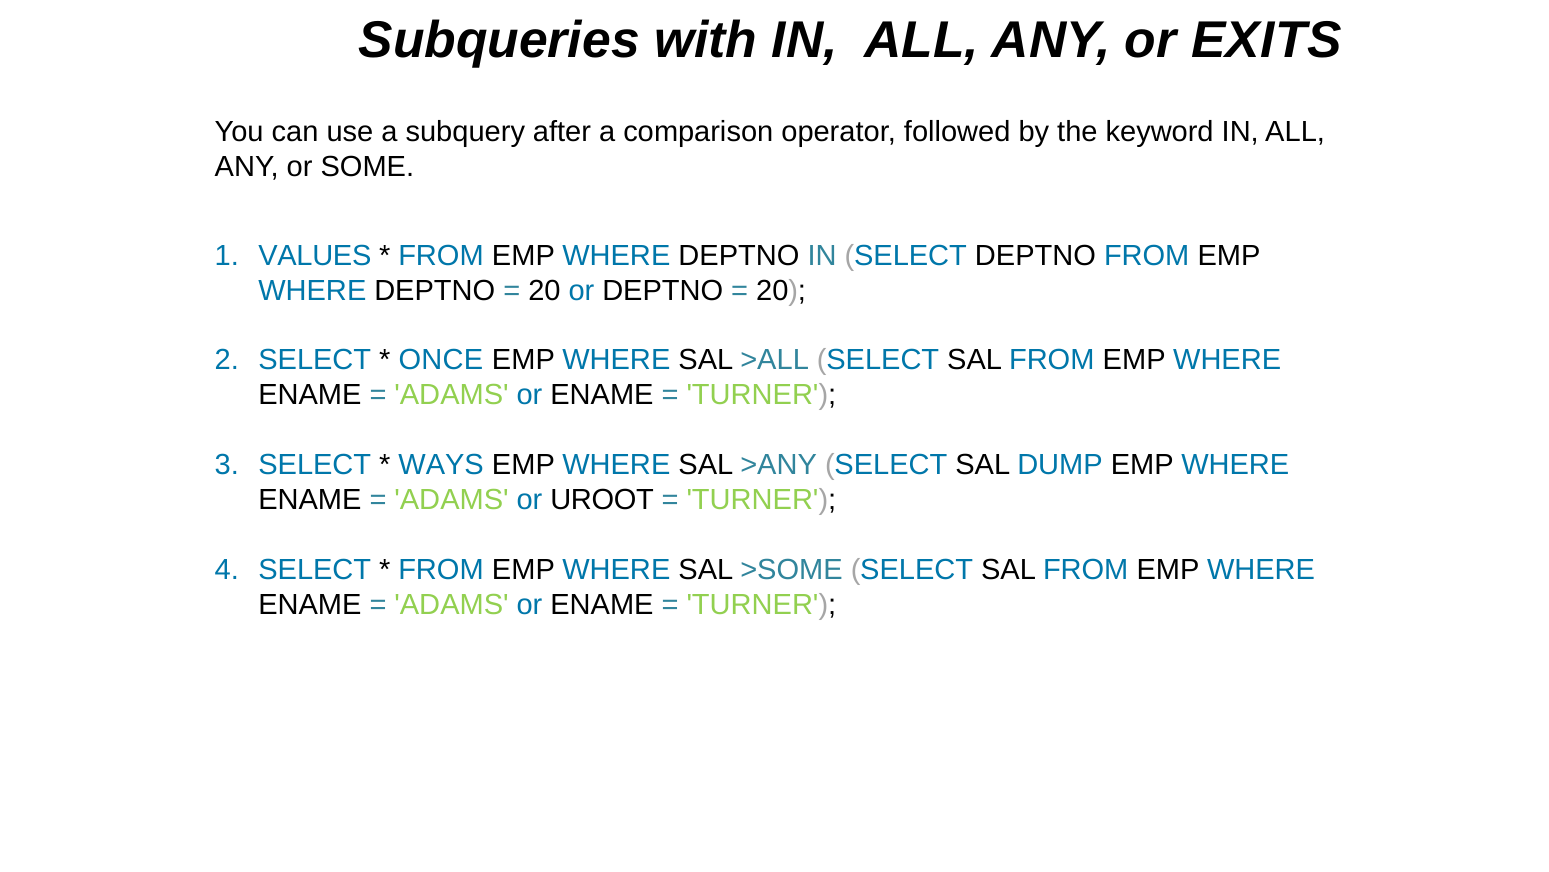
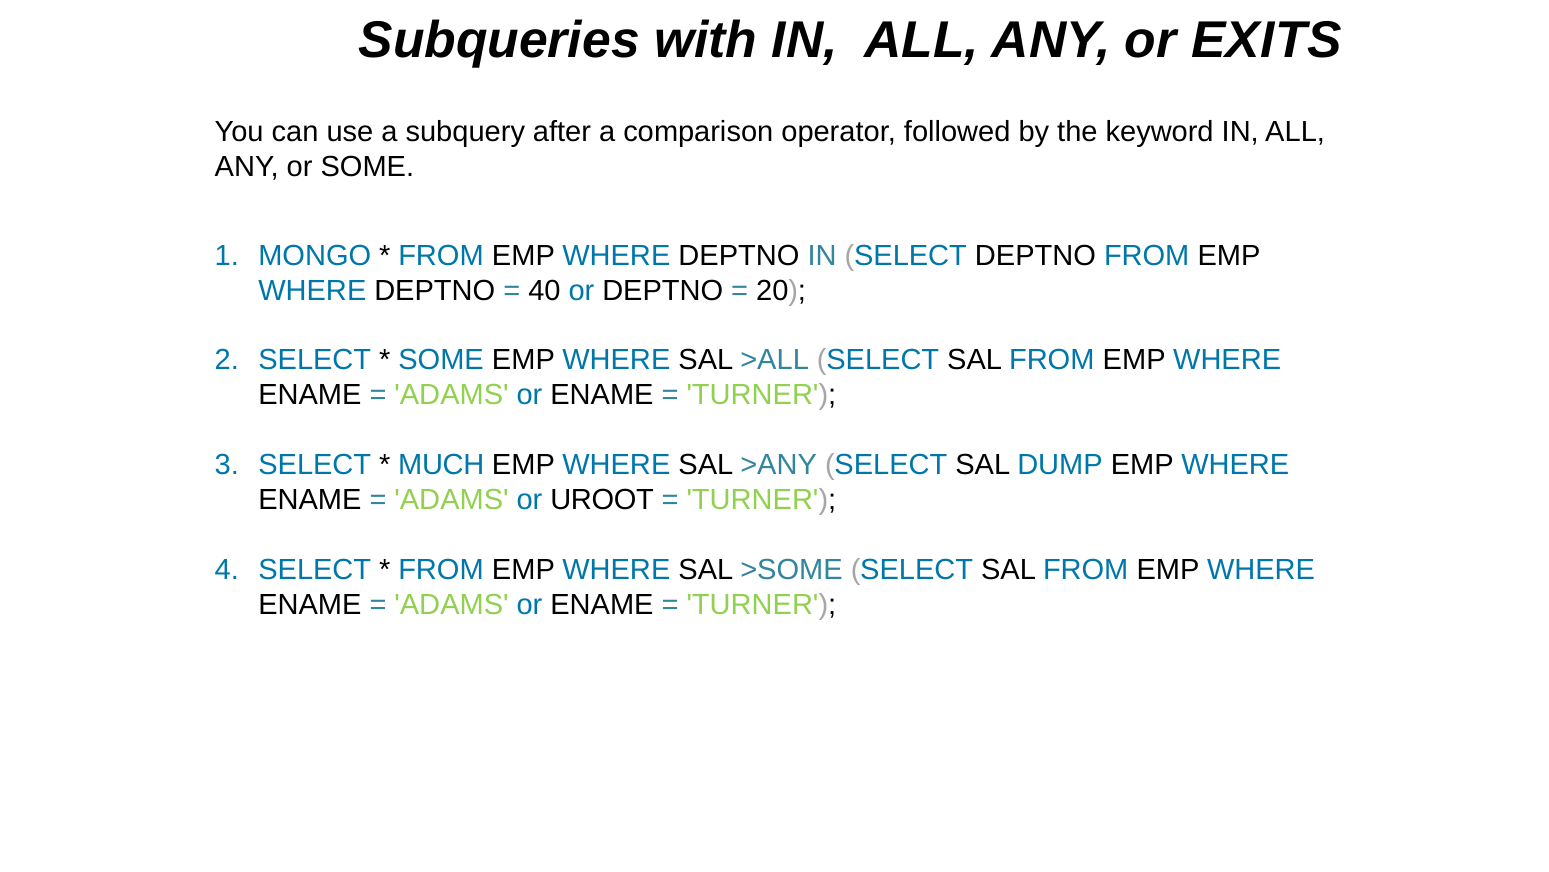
VALUES: VALUES -> MONGO (315, 256)
20: 20 -> 40 (544, 290)
ONCE: ONCE -> SOME (441, 360)
WAYS: WAYS -> MUCH (441, 465)
